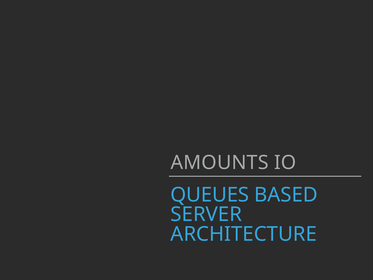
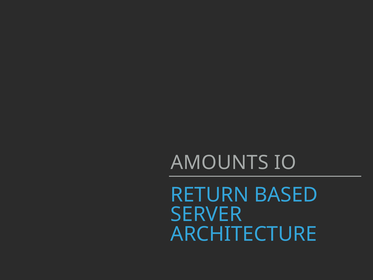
QUEUES: QUEUES -> RETURN (210, 195)
